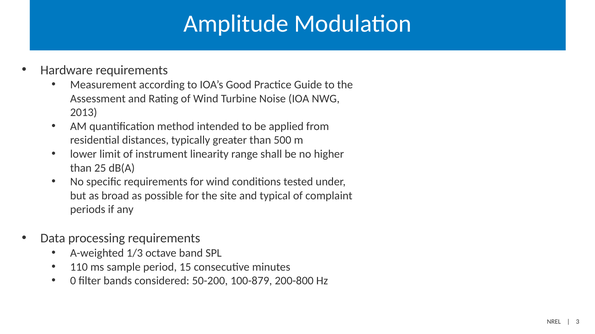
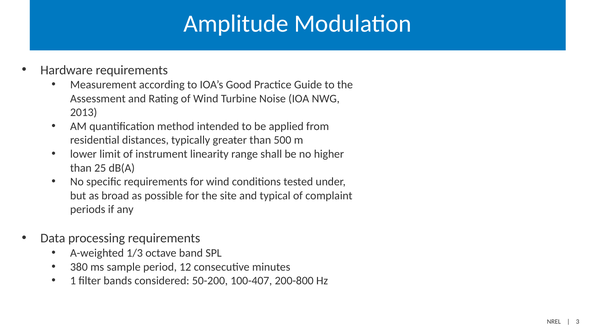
110: 110 -> 380 (79, 267)
15: 15 -> 12 (185, 267)
0: 0 -> 1 (73, 281)
100-879: 100-879 -> 100-407 (251, 281)
